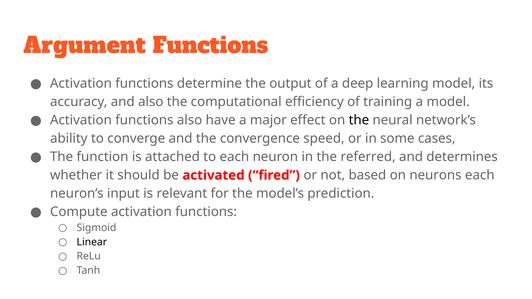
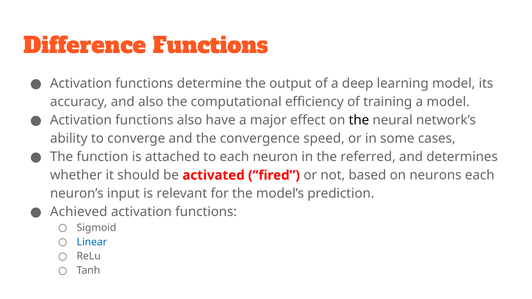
Argument: Argument -> Difference (85, 46)
Compute: Compute -> Achieved (79, 212)
Linear colour: black -> blue (92, 242)
